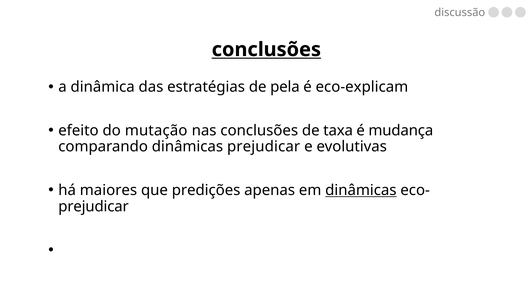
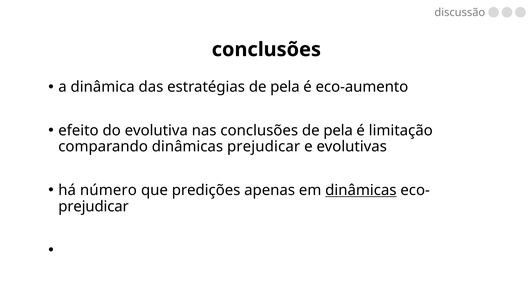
conclusões underline: present -> none (266, 49)
eco-explicam: eco-explicam -> eco-aumento (362, 87)
do mutação: mutação -> evolutiva (156, 130)
taxa: taxa -> pela (338, 130)
mudança: mudança -> limitação (401, 130)
maiores: maiores -> número (108, 190)
